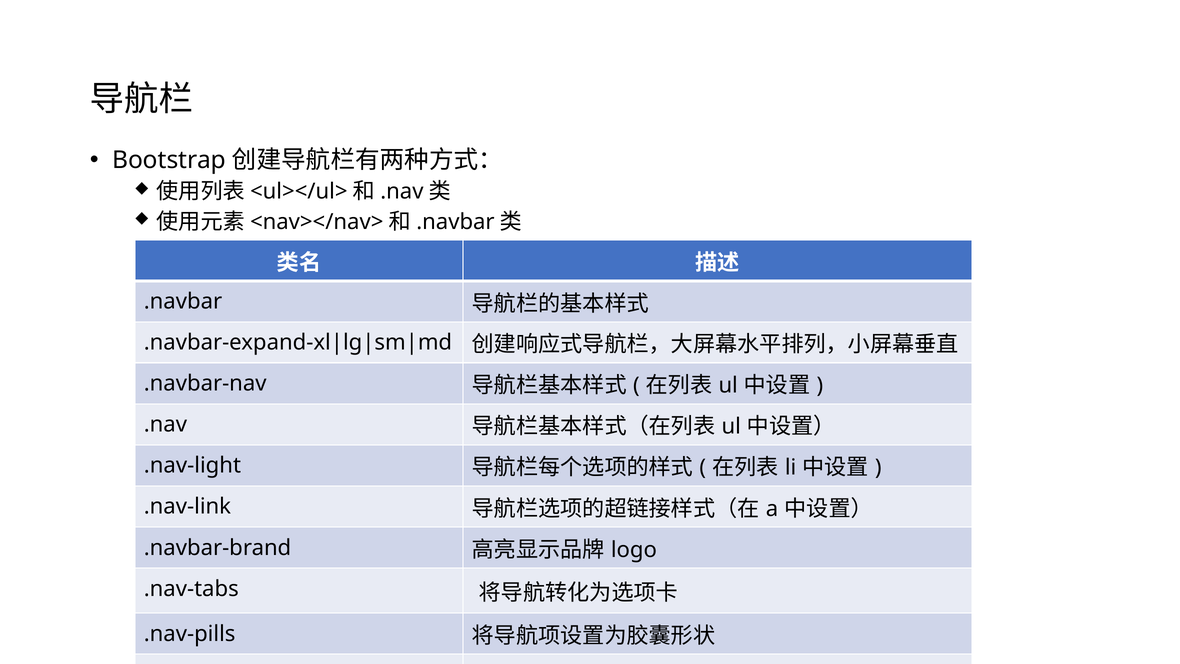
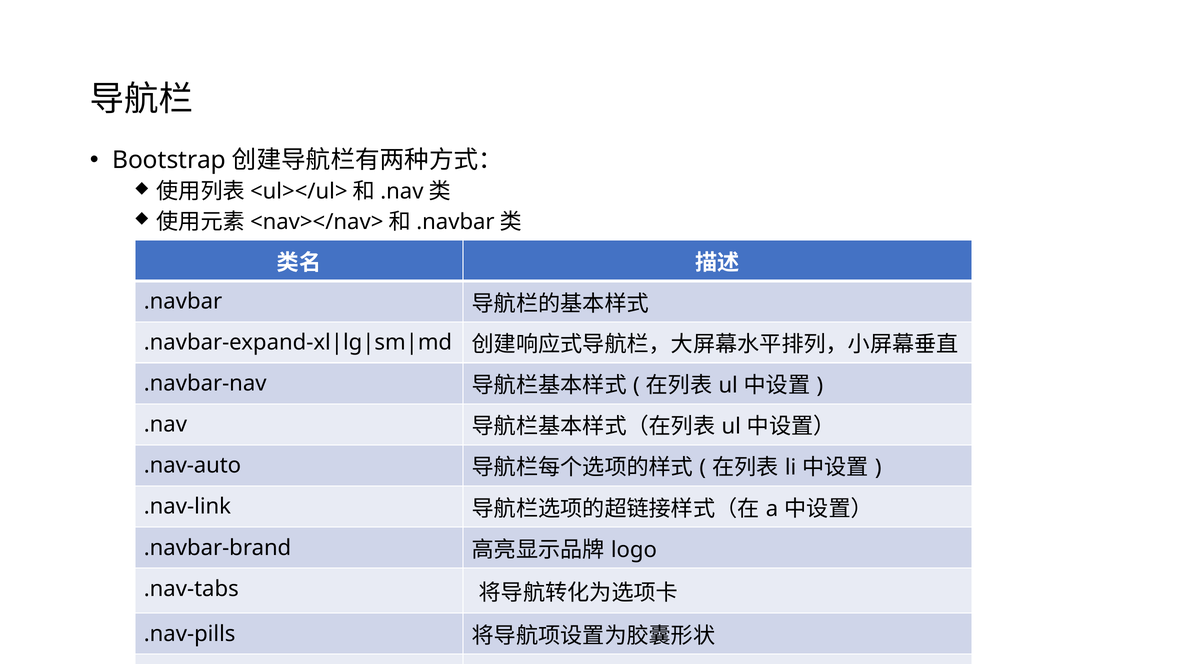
.nav-light: .nav-light -> .nav-auto (192, 465)
